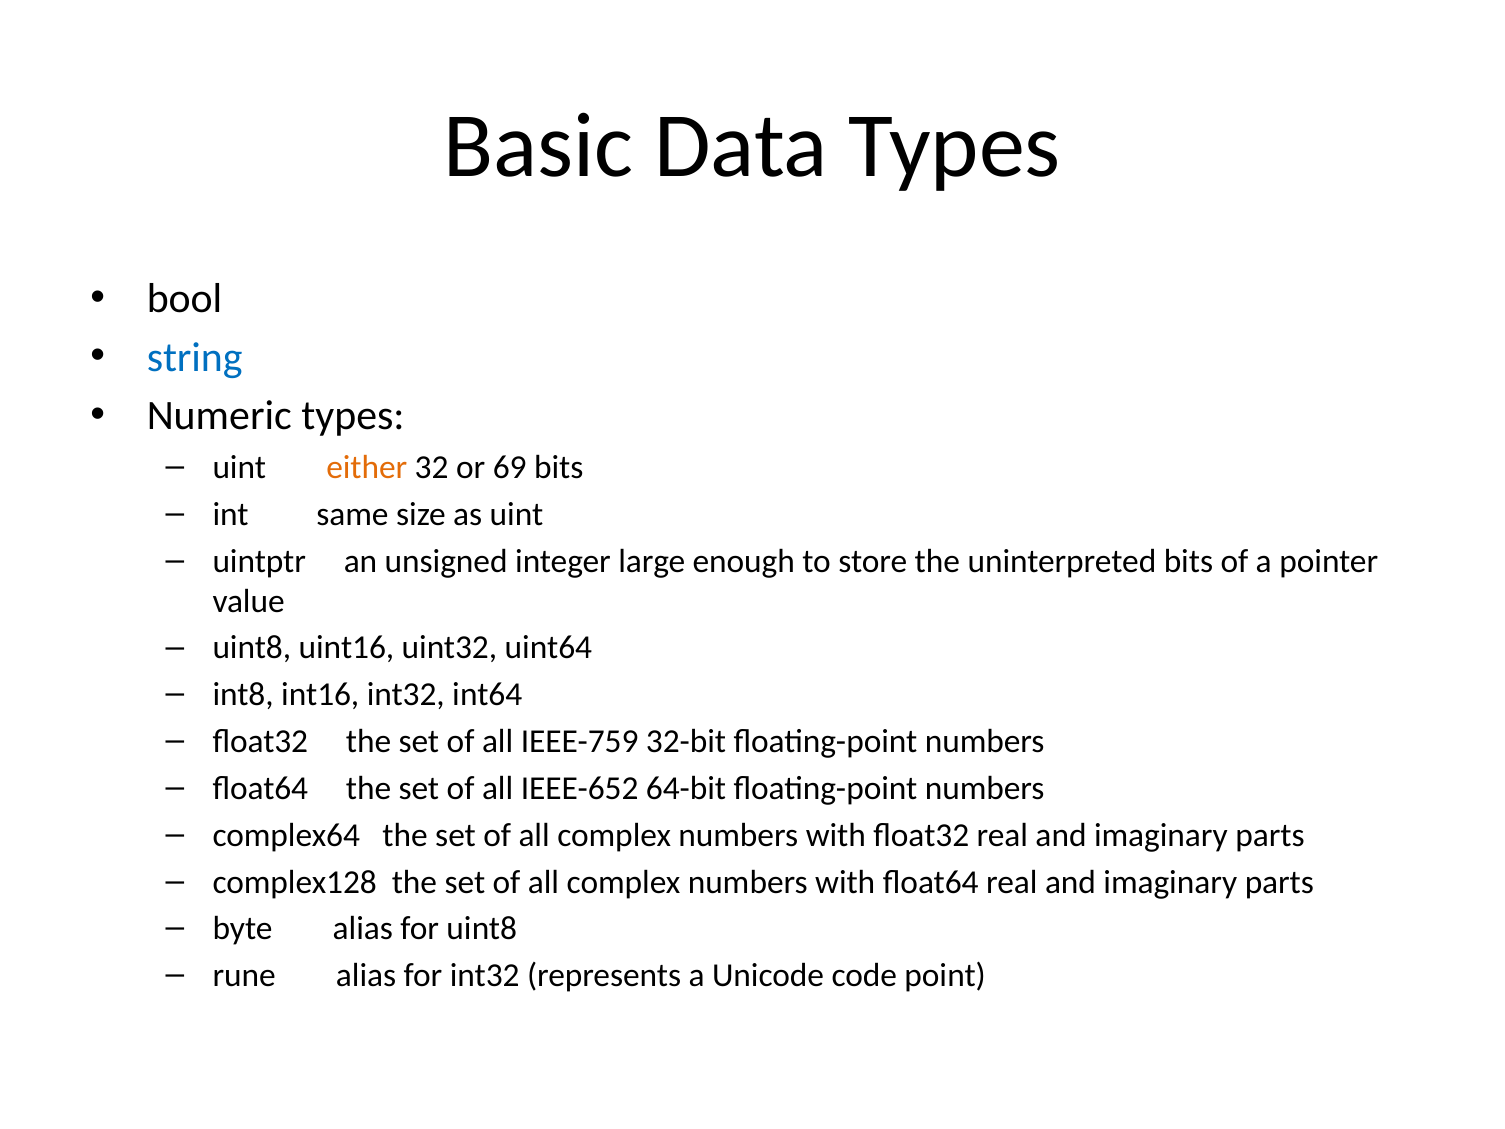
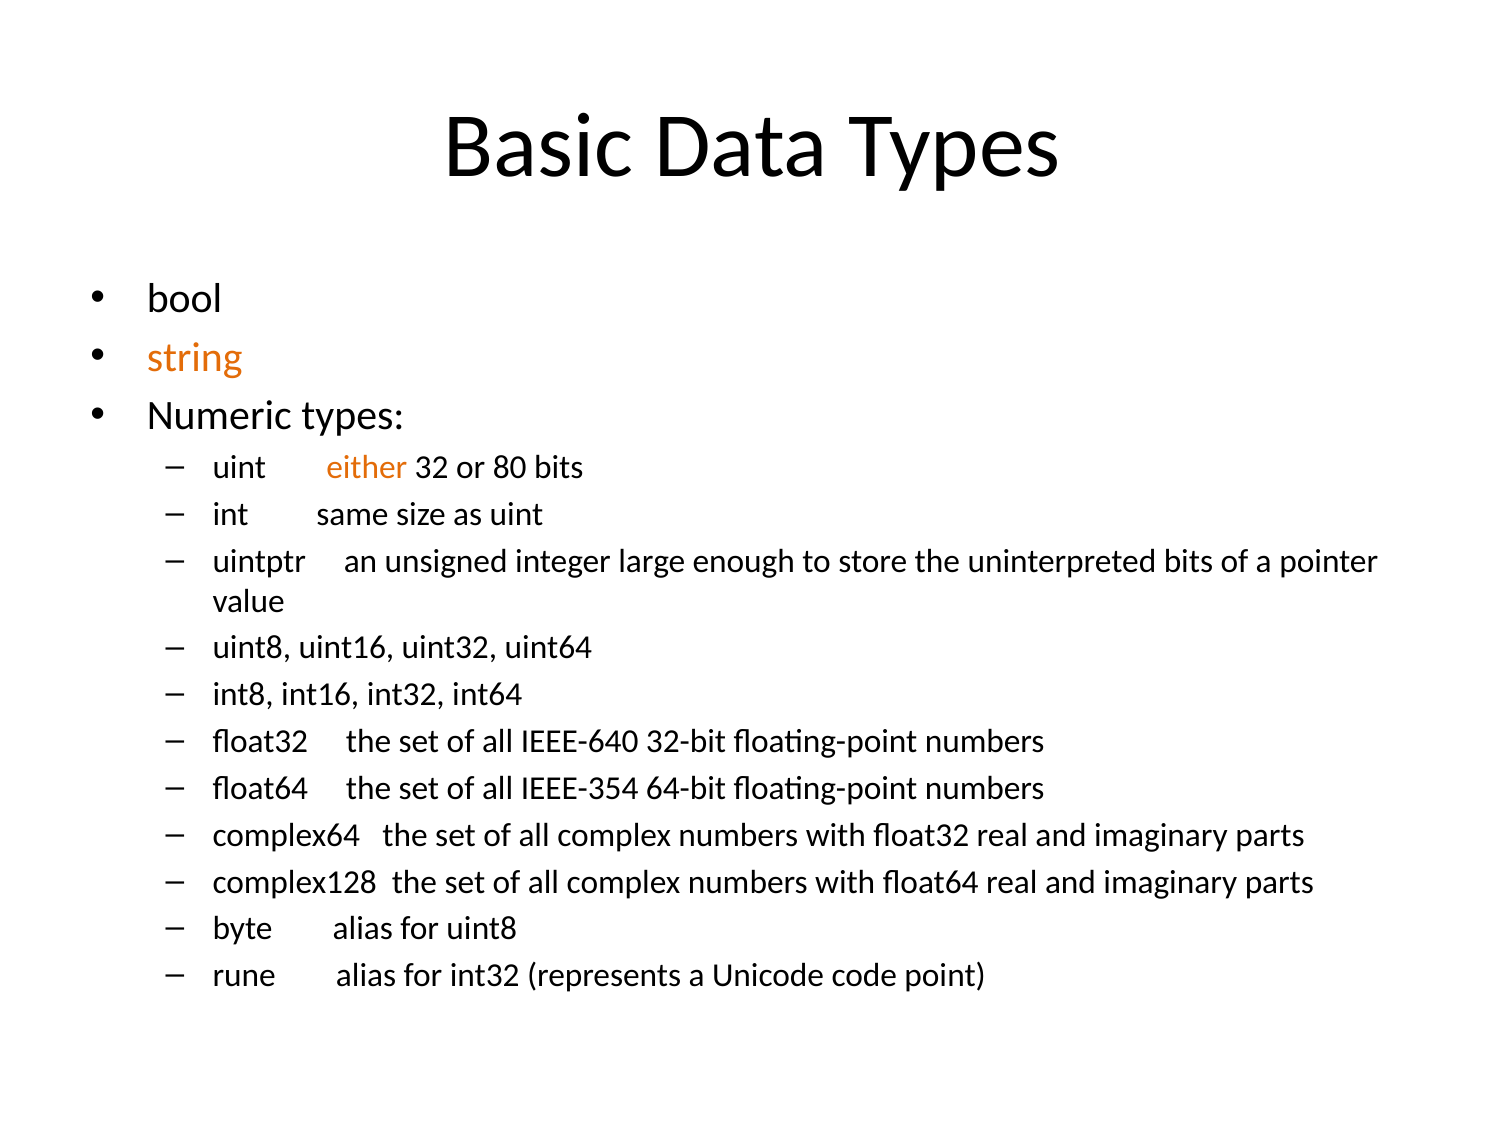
string colour: blue -> orange (195, 357)
69: 69 -> 80 (510, 467)
IEEE-759: IEEE-759 -> IEEE-640 (580, 741)
IEEE-652: IEEE-652 -> IEEE-354 (580, 788)
